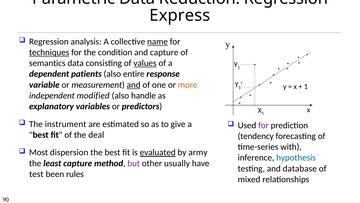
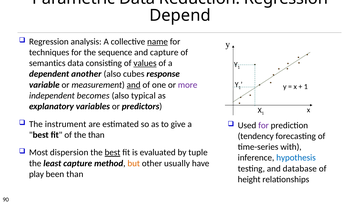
Express: Express -> Depend (180, 15)
techniques underline: present -> none (49, 52)
condition: condition -> sequence (115, 52)
patients: patients -> another (86, 74)
entire: entire -> cubes (134, 74)
more colour: orange -> purple (188, 85)
modified: modified -> becomes (93, 95)
handle: handle -> typical (143, 95)
the deal: deal -> than (96, 135)
best underline: none -> present (113, 152)
evaluated underline: present -> none (158, 152)
army: army -> tuple (198, 152)
but colour: purple -> orange (134, 163)
test: test -> play (36, 174)
been rules: rules -> than (75, 174)
mixed: mixed -> height (249, 179)
